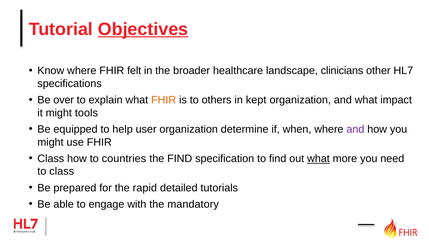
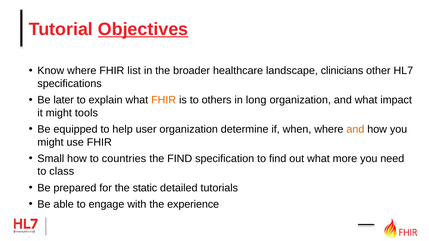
felt: felt -> list (134, 71)
over: over -> later (64, 100)
kept: kept -> long (256, 100)
and colour: purple -> orange (355, 130)
Class: Class -> Small (51, 159)
what underline: present -> none (318, 159)
rapid: rapid -> static (145, 188)
mandatory: mandatory -> experience (193, 205)
